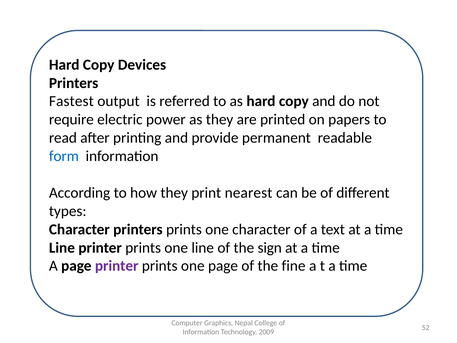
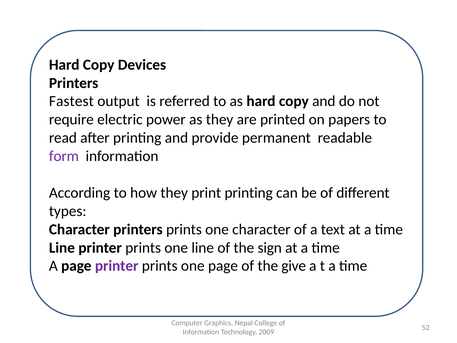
form colour: blue -> purple (64, 156)
print nearest: nearest -> printing (249, 193)
fine: fine -> give (294, 266)
